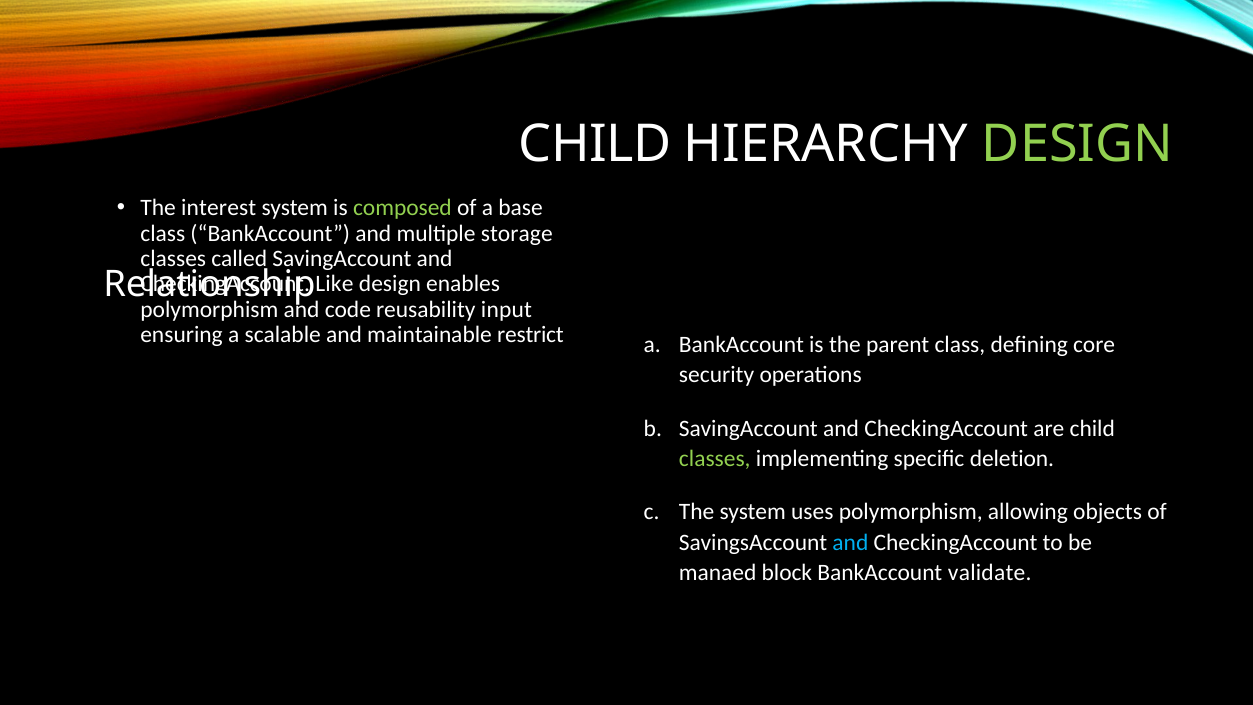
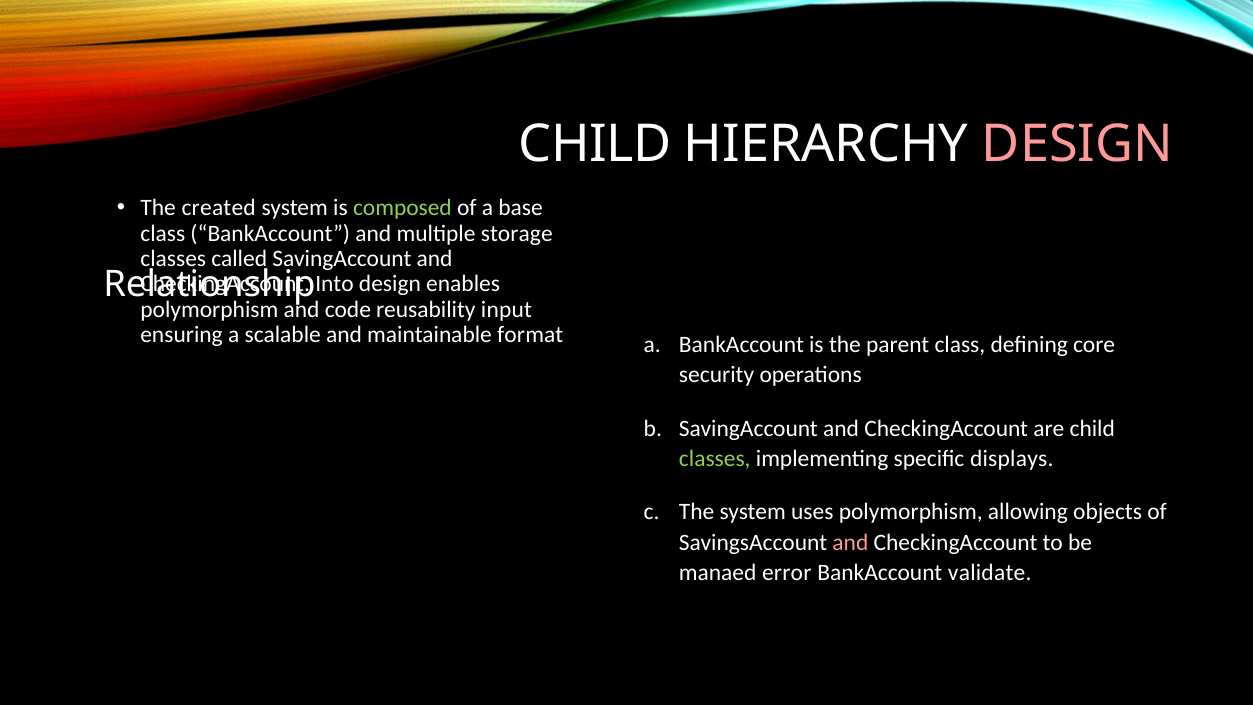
DESIGN colour: light green -> pink (1077, 145)
interest: interest -> created (219, 208)
Like: Like -> Into (335, 284)
restrict: restrict -> format (530, 335)
deletion: deletion -> displays (1012, 458)
and colour: light blue -> pink (850, 542)
block: block -> error (787, 572)
